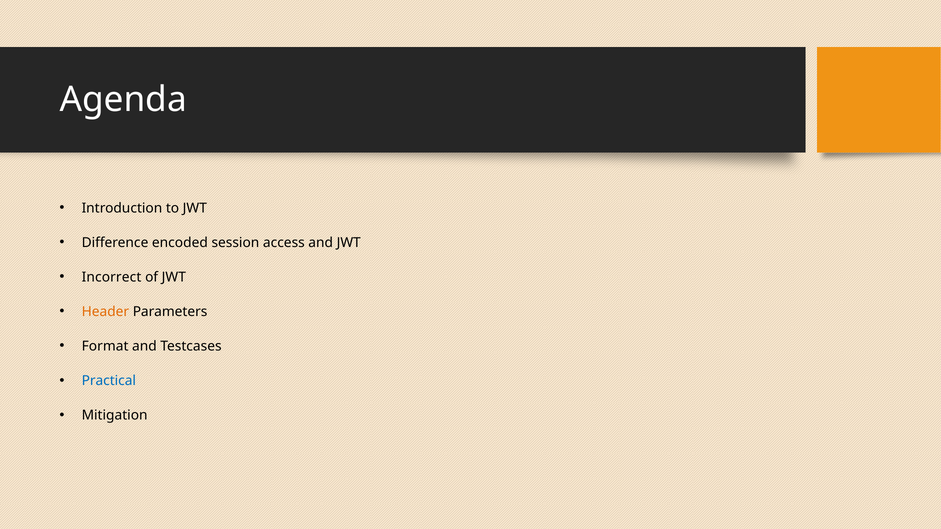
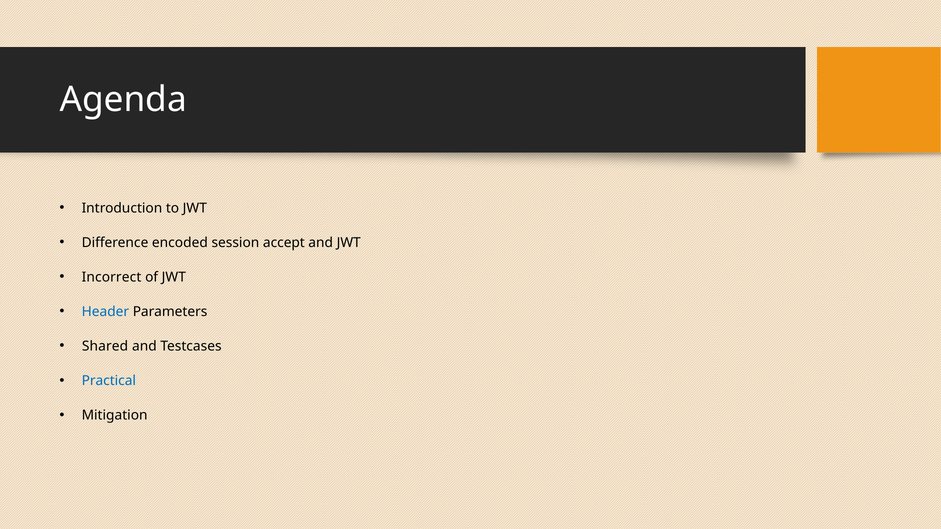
access: access -> accept (284, 243)
Header colour: orange -> blue (105, 312)
Format: Format -> Shared (105, 346)
